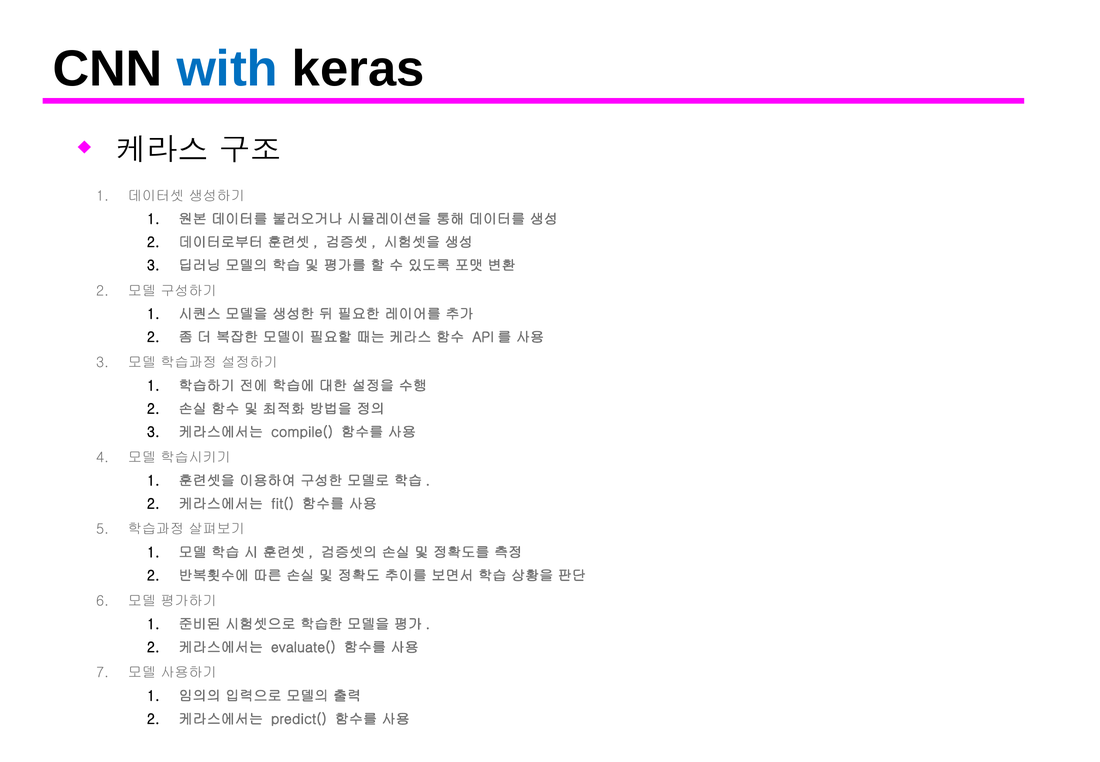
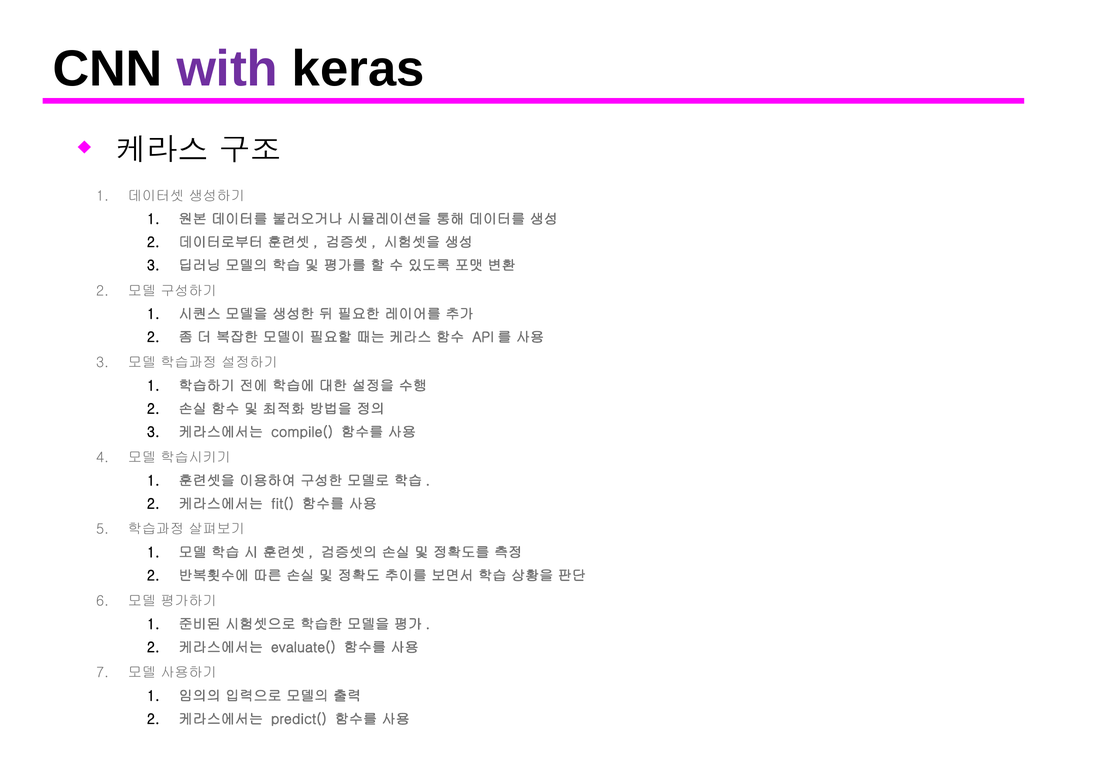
with colour: blue -> purple (227, 69)
